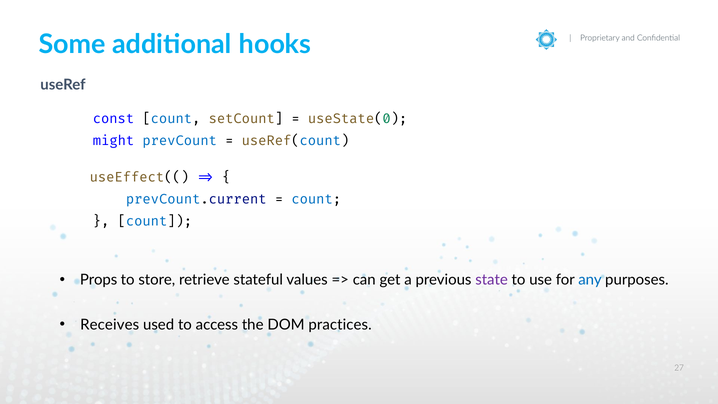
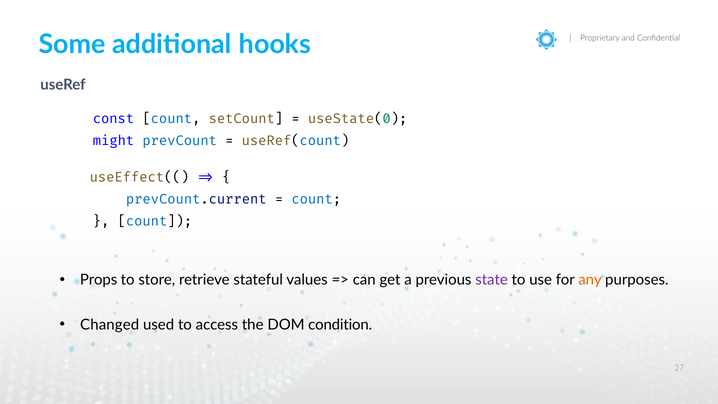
any colour: blue -> orange (590, 280)
Receives: Receives -> Changed (110, 325)
practices: practices -> condition (340, 325)
